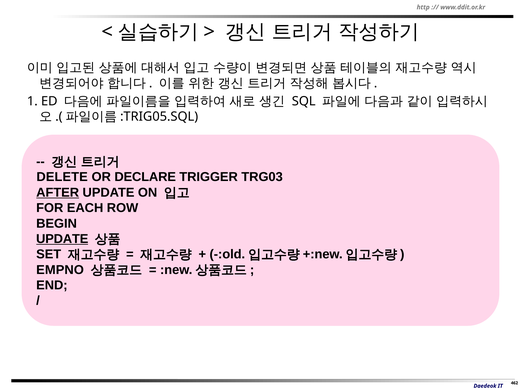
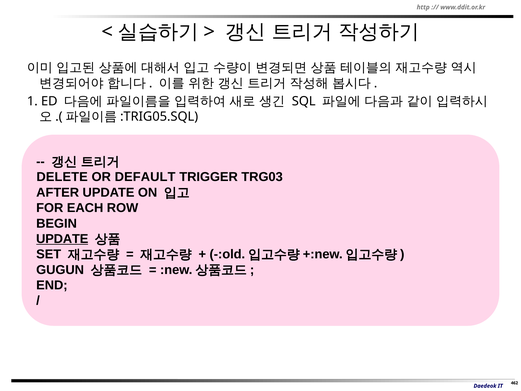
DECLARE: DECLARE -> DEFAULT (145, 177)
AFTER underline: present -> none (58, 192)
EMPNO: EMPNO -> GUGUN (60, 270)
